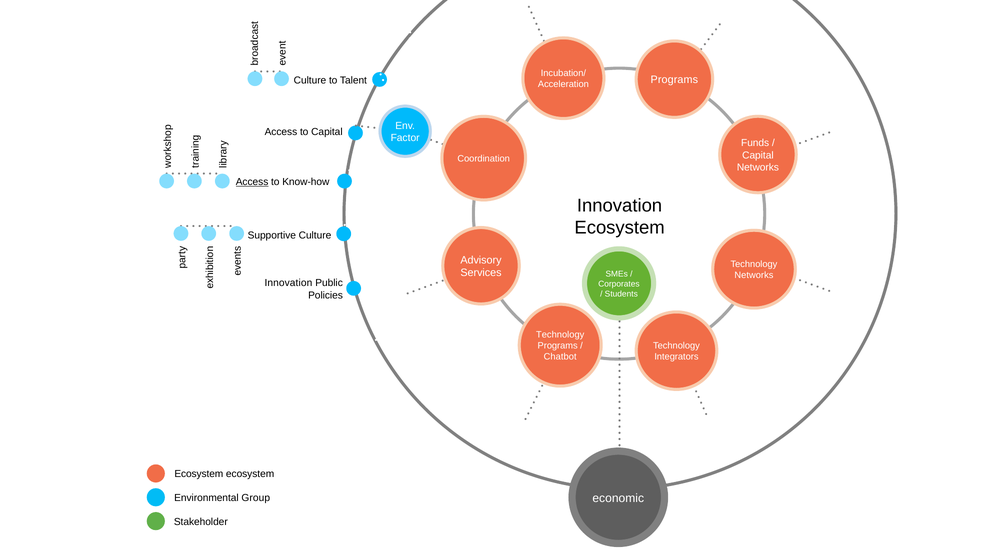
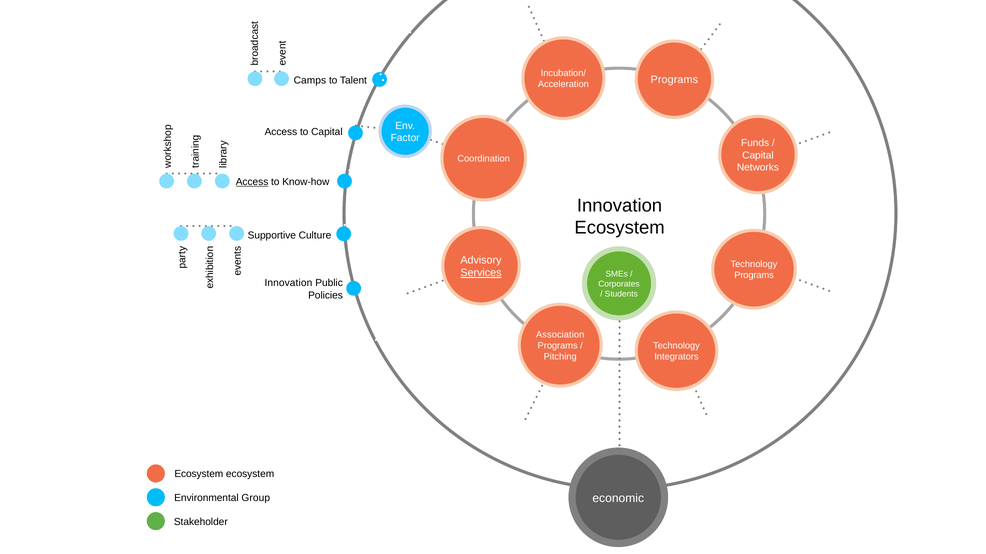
Culture: Culture -> Camps (310, 81)
Services underline: none -> present (481, 273)
Networks: Networks -> Programs (754, 276)
Technology: Technology -> Association (560, 335)
Chatbot: Chatbot -> Pitching (560, 357)
